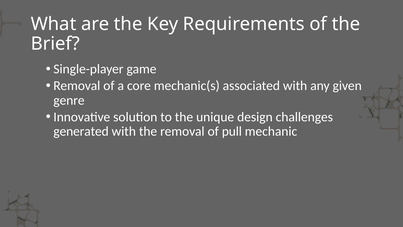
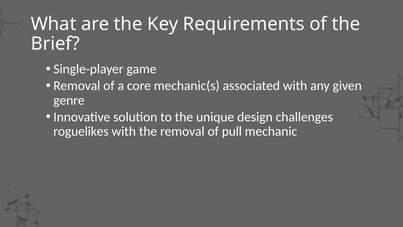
generated: generated -> roguelikes (81, 131)
